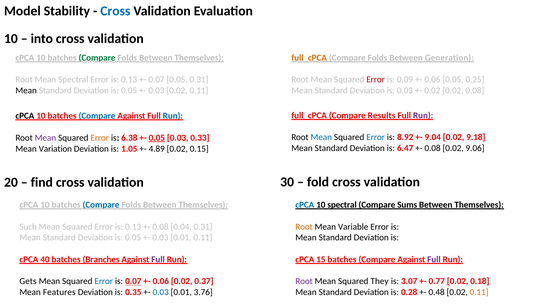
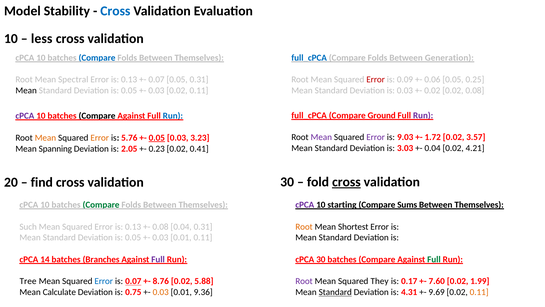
into: into -> less (42, 39)
Compare colour: green -> blue (97, 58)
full_cPCA colour: orange -> blue (309, 58)
Results: Results -> Ground (382, 115)
cPCA colour: black -> purple (25, 116)
Compare colour: blue -> black (97, 116)
Mean colour: blue -> purple (321, 137)
Error colour: blue -> purple (376, 137)
8.92: 8.92 -> 9.03 (405, 137)
9.04: 9.04 -> 1.72 (433, 137)
9.18: 9.18 -> 3.57 (476, 137)
Mean colour: purple -> orange (45, 138)
6.38: 6.38 -> 5.76 (129, 138)
0.33: 0.33 -> 3.23 (200, 138)
6.47: 6.47 -> 3.03 (405, 148)
0.08: 0.08 -> 0.04 (433, 148)
9.06: 9.06 -> 4.21 (475, 148)
Variation: Variation -> Spanning (55, 148)
1.05: 1.05 -> 2.05 (129, 148)
4.89: 4.89 -> 0.23 (157, 148)
0.15: 0.15 -> 0.41 (199, 148)
cross underline: none -> present (346, 182)
Compare colour: blue -> green (101, 205)
cPCA colour: blue -> purple (305, 205)
10 spectral: spectral -> starting (342, 205)
Variable: Variable -> Shortest (353, 226)
40: 40 -> 14 (45, 259)
cPCA 15: 15 -> 30 (321, 259)
Full colour: purple -> green (434, 259)
Gets: Gets -> Tree (28, 281)
0.06: 0.06 -> 8.76 (161, 281)
0.37: 0.37 -> 5.88 (204, 281)
3.07: 3.07 -> 0.17 (409, 281)
0.77: 0.77 -> 7.60 (437, 281)
0.18: 0.18 -> 1.99 (480, 281)
Features: Features -> Calculate (59, 292)
0.35: 0.35 -> 0.75 (133, 292)
0.03 colour: blue -> orange (161, 292)
3.76: 3.76 -> 9.36 (203, 292)
Standard underline: none -> present (335, 292)
0.28: 0.28 -> 4.31 (409, 292)
0.48: 0.48 -> 9.69 (437, 292)
